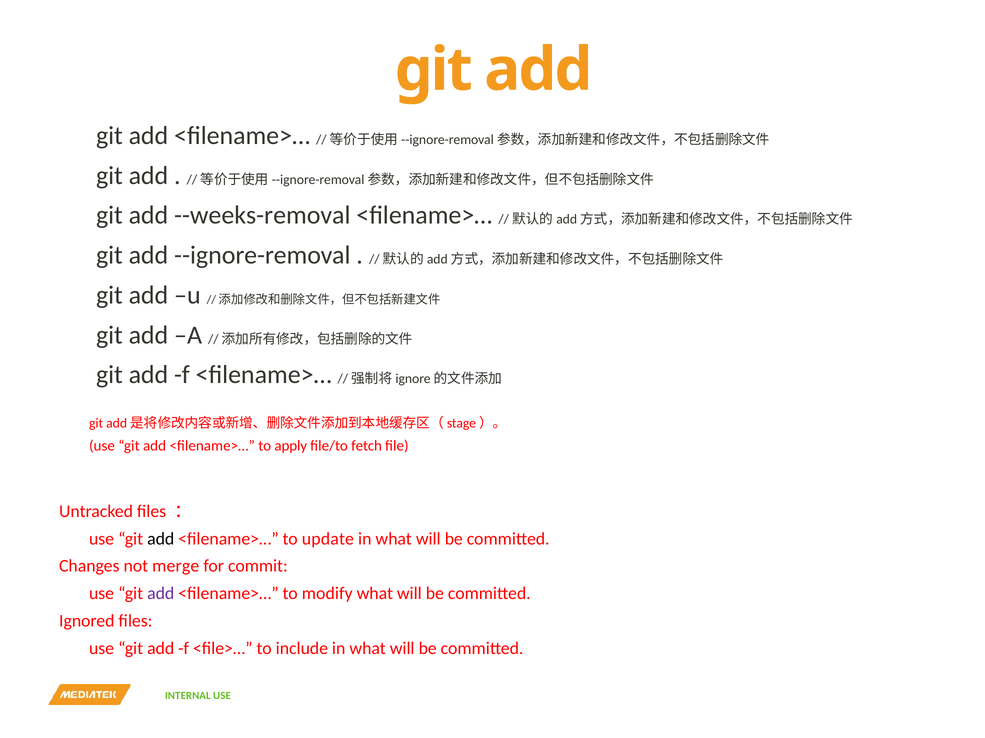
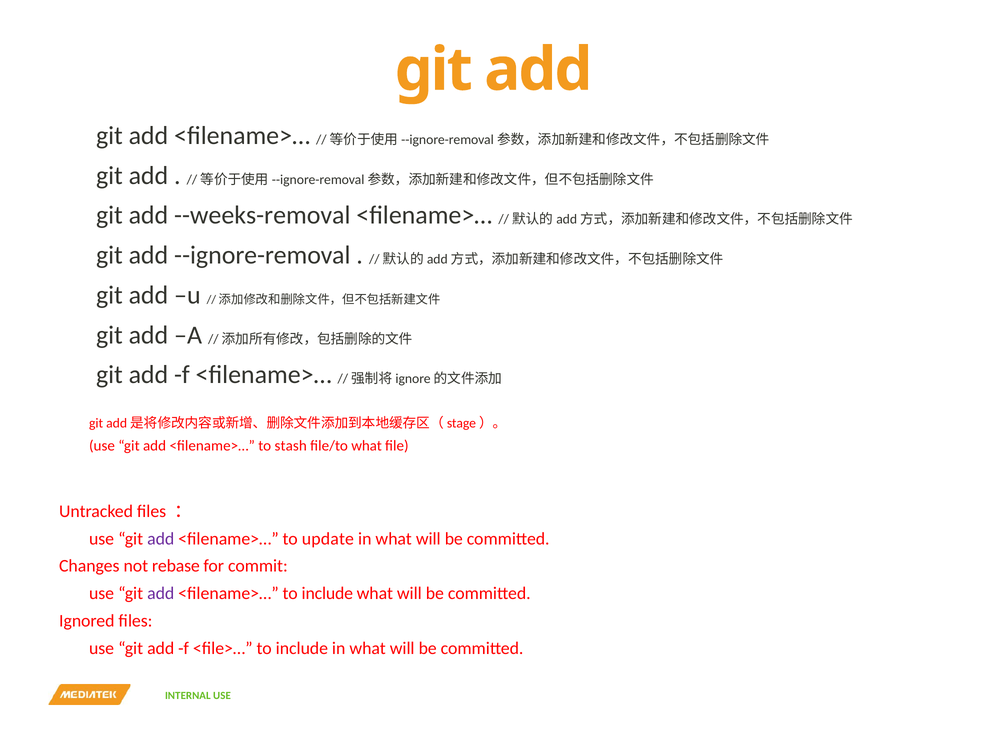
apply: apply -> stash (291, 446)
file/to fetch: fetch -> what (367, 446)
add colour: black -> purple (161, 539)
merge: merge -> rebase (176, 567)
<filename>… to modify: modify -> include (327, 594)
